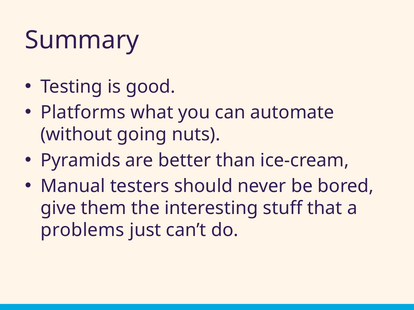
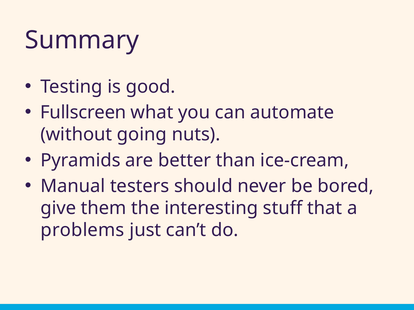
Platforms: Platforms -> Fullscreen (83, 113)
